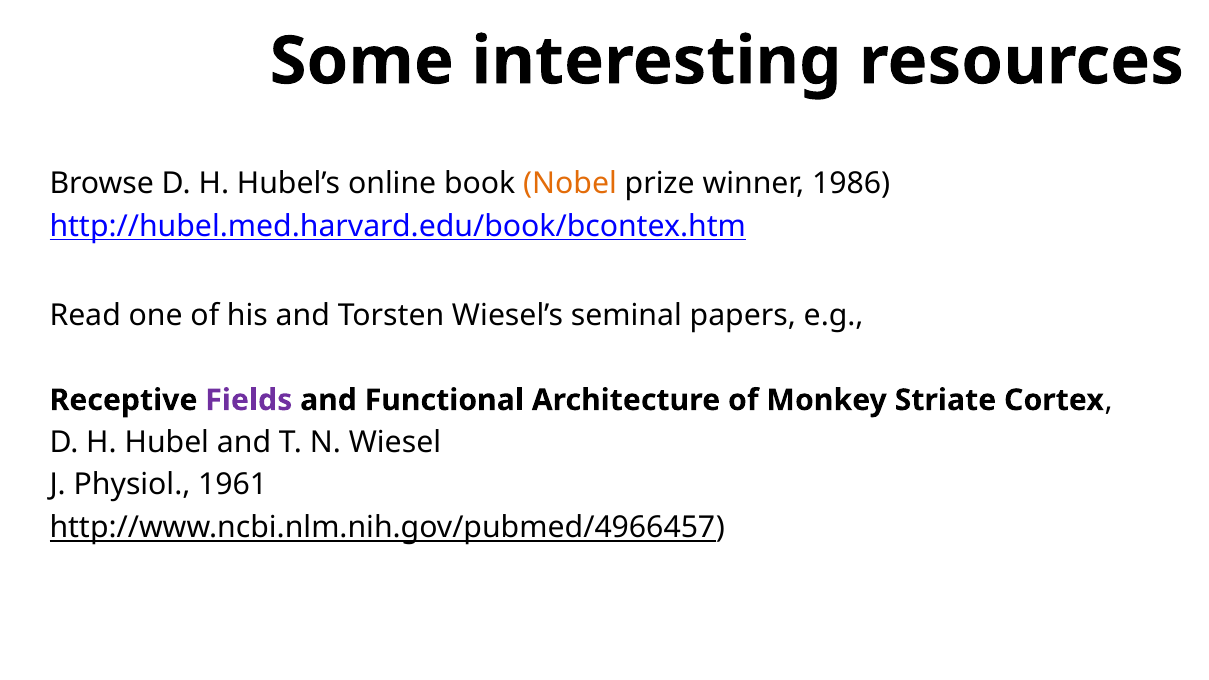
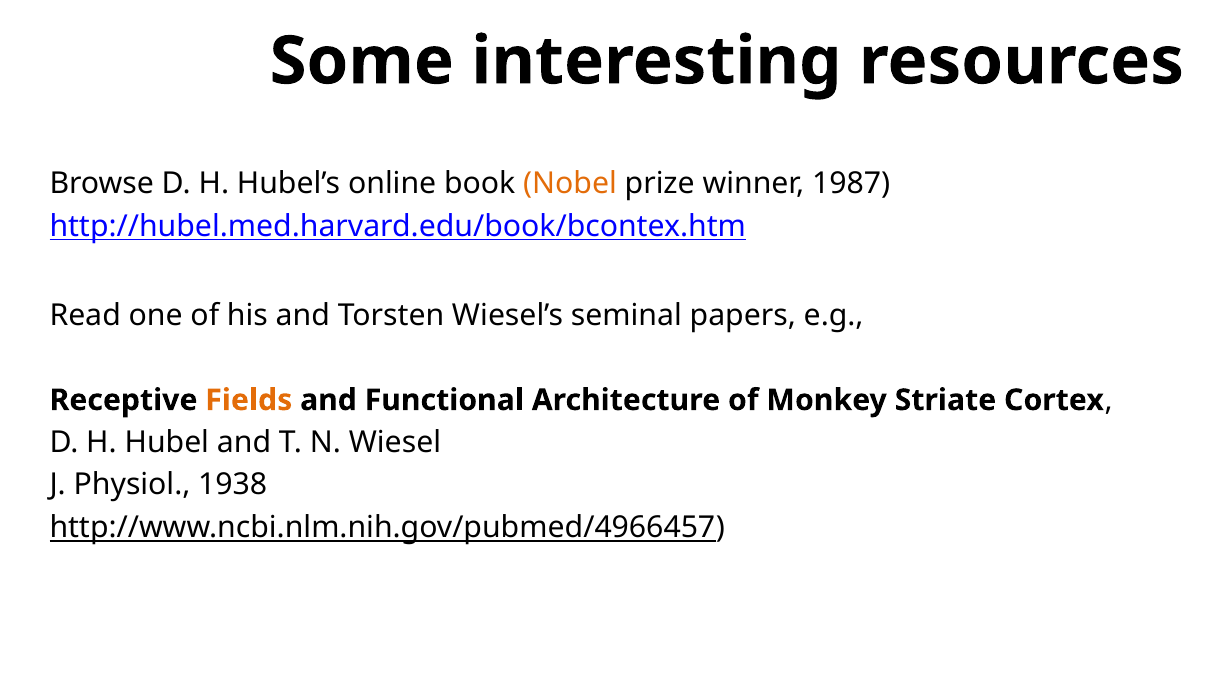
1986: 1986 -> 1987 (851, 184)
Fields colour: purple -> orange (249, 400)
1961: 1961 -> 1938 (233, 485)
